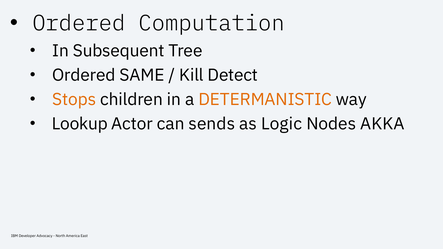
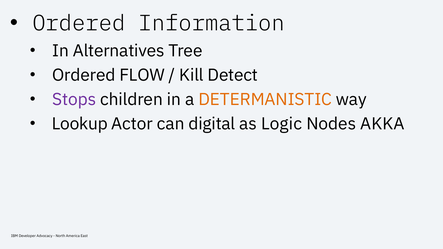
Computation: Computation -> Information (212, 23)
Subsequent: Subsequent -> Alternatives (119, 51)
SAME: SAME -> FLOW (142, 75)
Stops colour: orange -> purple (74, 100)
sends: sends -> digital (212, 124)
